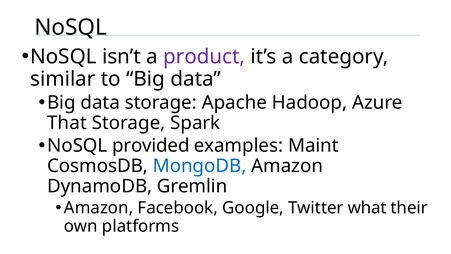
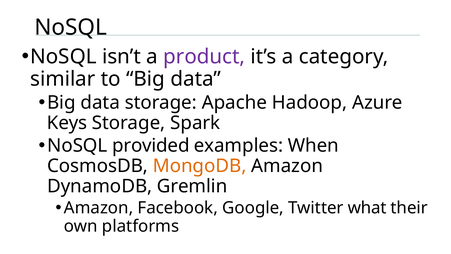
That: That -> Keys (67, 123)
Maint: Maint -> When (313, 145)
MongoDB colour: blue -> orange (200, 166)
